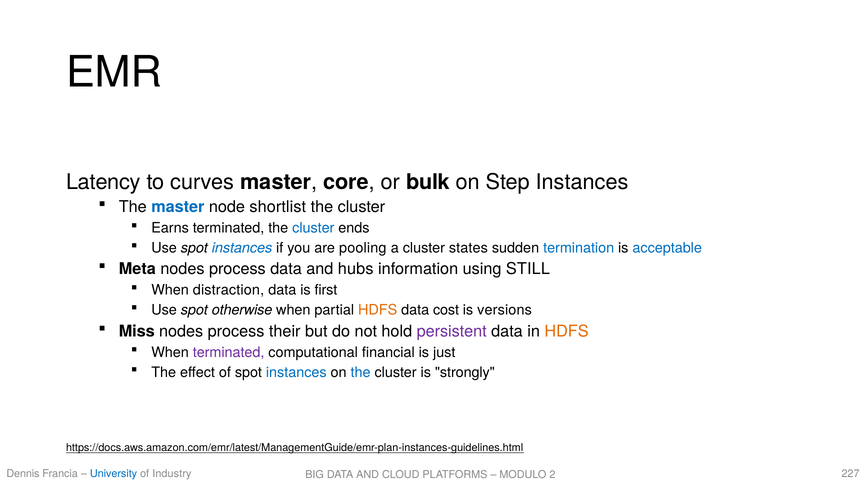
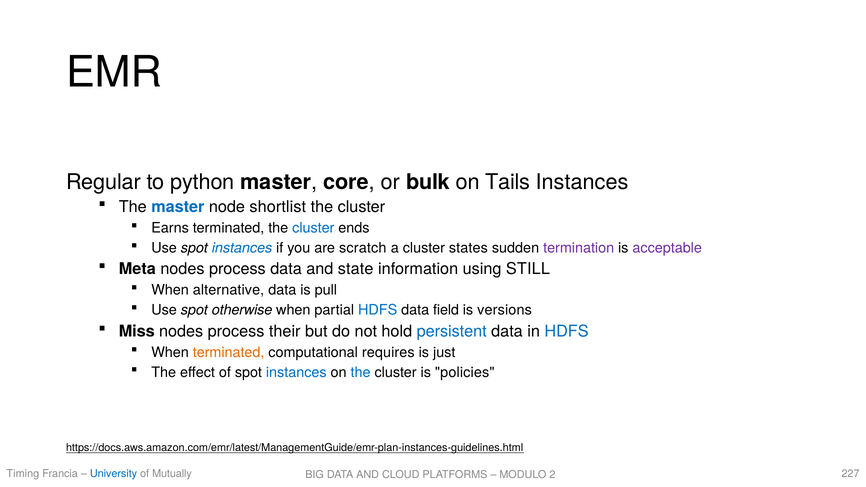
Latency: Latency -> Regular (103, 182)
curves: curves -> python (202, 182)
Step: Step -> Tails (508, 182)
pooling: pooling -> scratch (363, 248)
termination colour: blue -> purple (579, 248)
acceptable colour: blue -> purple (667, 248)
hubs: hubs -> state (356, 269)
distraction: distraction -> alternative (229, 290)
first: first -> pull (326, 290)
HDFS colour: orange -> blue (378, 310)
cost: cost -> field (446, 310)
persistent colour: purple -> blue (452, 331)
HDFS colour: orange -> blue (567, 331)
terminated colour: purple -> orange (229, 352)
financial: financial -> requires (388, 352)
strongly: strongly -> policies (465, 372)
Dennis: Dennis -> Timing (23, 474)
Industry: Industry -> Mutually (172, 474)
